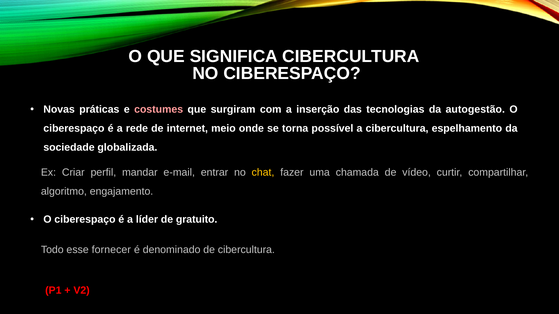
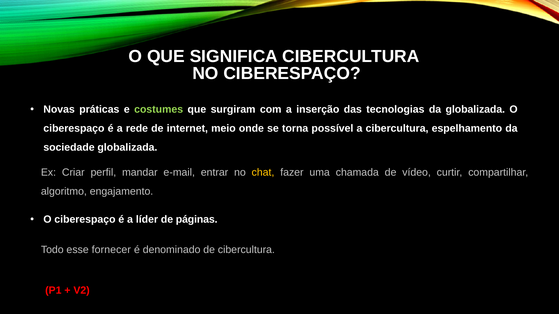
costumes colour: pink -> light green (159, 110)
da autogestão: autogestão -> globalizada (475, 110)
gratuito: gratuito -> páginas (197, 220)
